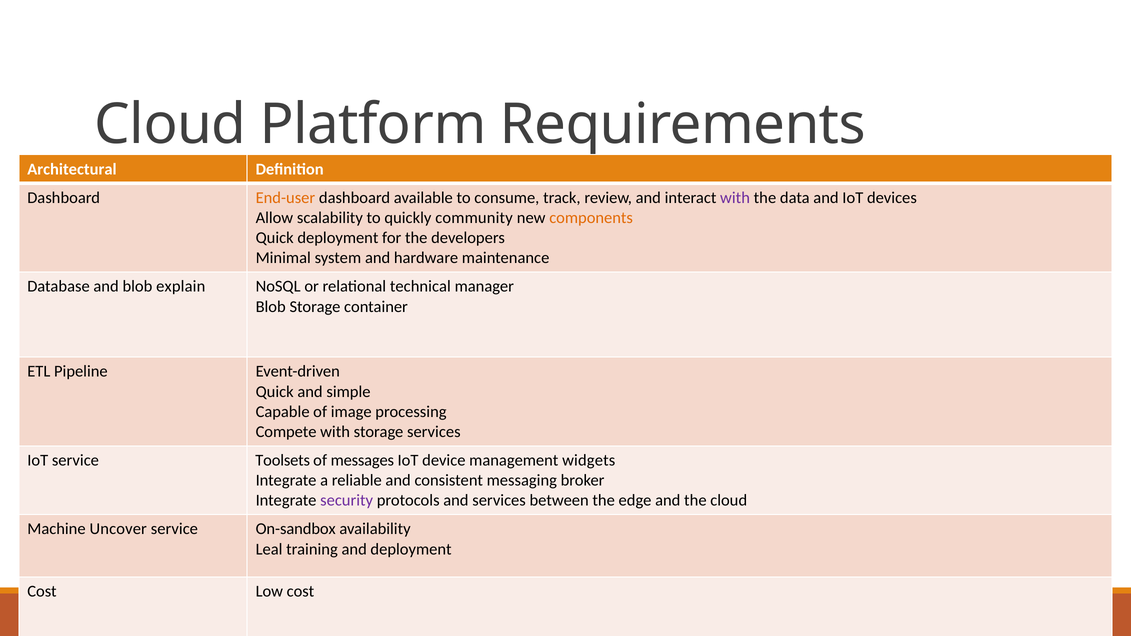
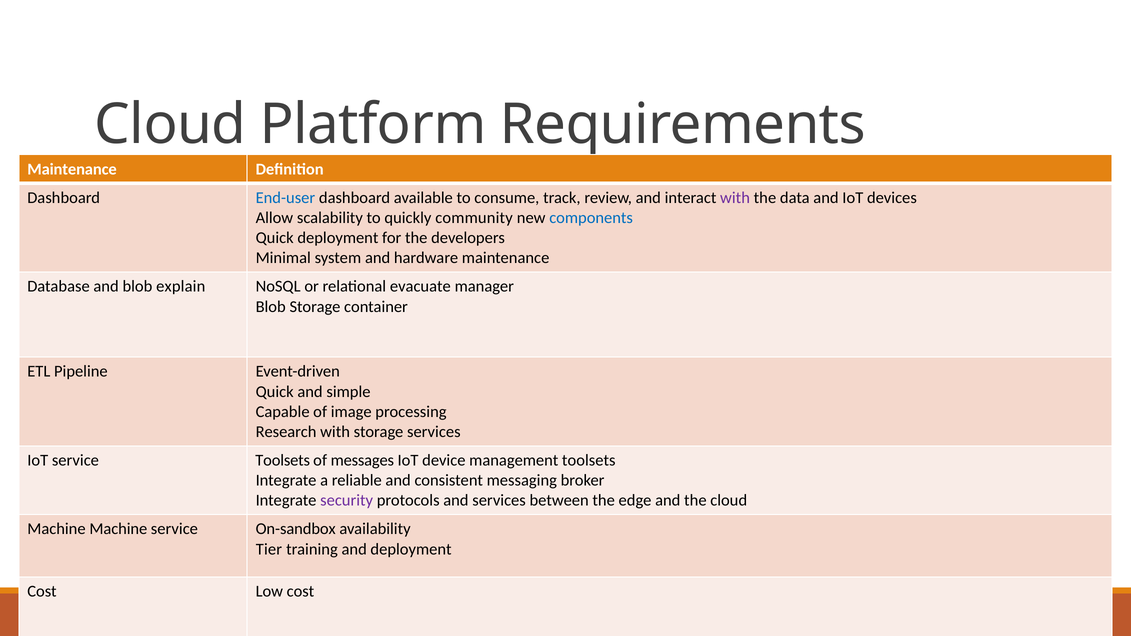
Architectural: Architectural -> Maintenance (72, 169)
End-user colour: orange -> blue (285, 198)
components colour: orange -> blue (591, 218)
technical: technical -> evacuate (420, 287)
Compete: Compete -> Research (286, 432)
management widgets: widgets -> toolsets (589, 460)
Machine Uncover: Uncover -> Machine (118, 529)
Leal: Leal -> Tier (269, 549)
